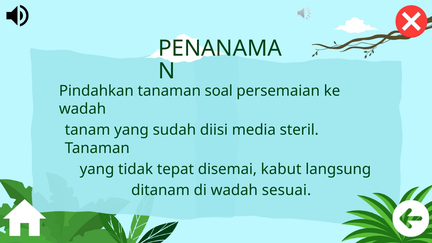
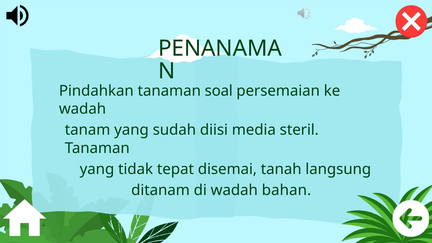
kabut: kabut -> tanah (281, 169)
sesuai: sesuai -> bahan (286, 190)
